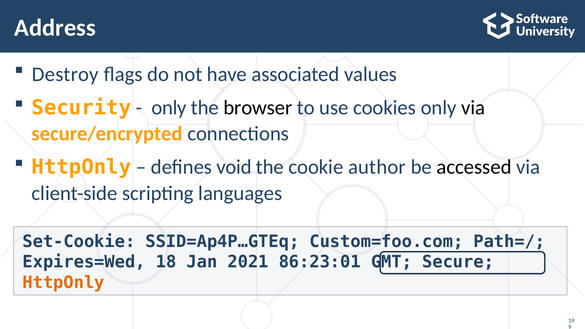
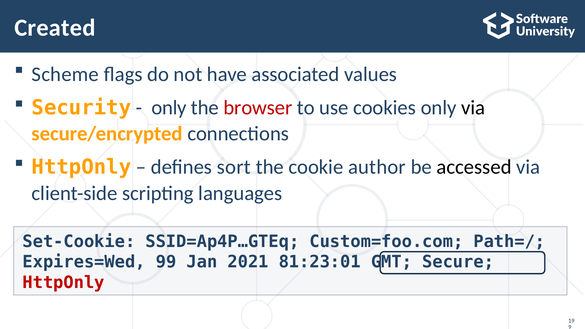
Address: Address -> Created (55, 28)
Destroy: Destroy -> Scheme (65, 74)
browser colour: black -> red (258, 108)
void: void -> sort (234, 167)
18: 18 -> 99 (166, 262)
86:23:01: 86:23:01 -> 81:23:01 (320, 262)
HttpOnly colour: orange -> red (64, 283)
